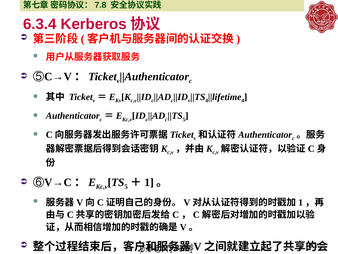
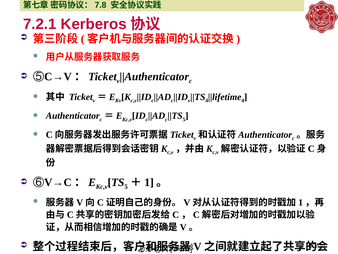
6.3.4: 6.3.4 -> 7.2.1 (40, 24)
